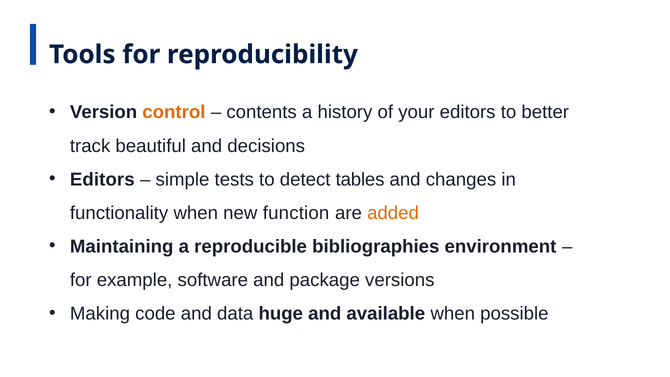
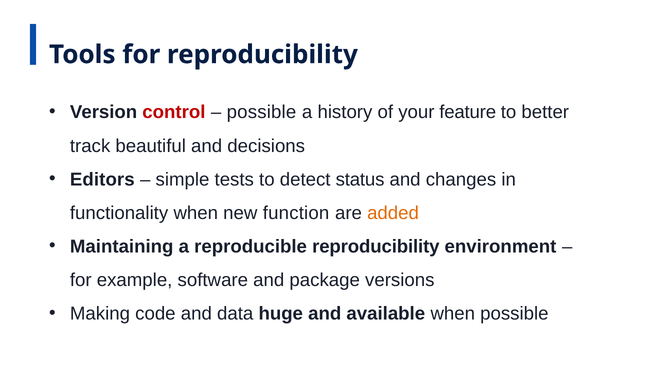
control colour: orange -> red (174, 112)
contents: contents -> possible (261, 112)
your editors: editors -> feature (468, 112)
tables: tables -> status (360, 179)
reproducible bibliographies: bibliographies -> reproducibility (376, 246)
